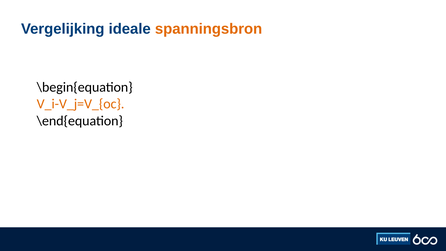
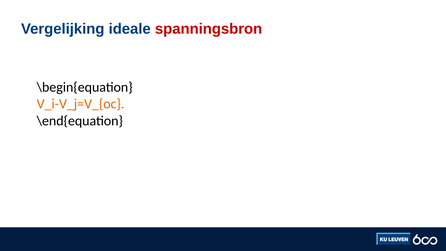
spanningsbron colour: orange -> red (209, 29)
